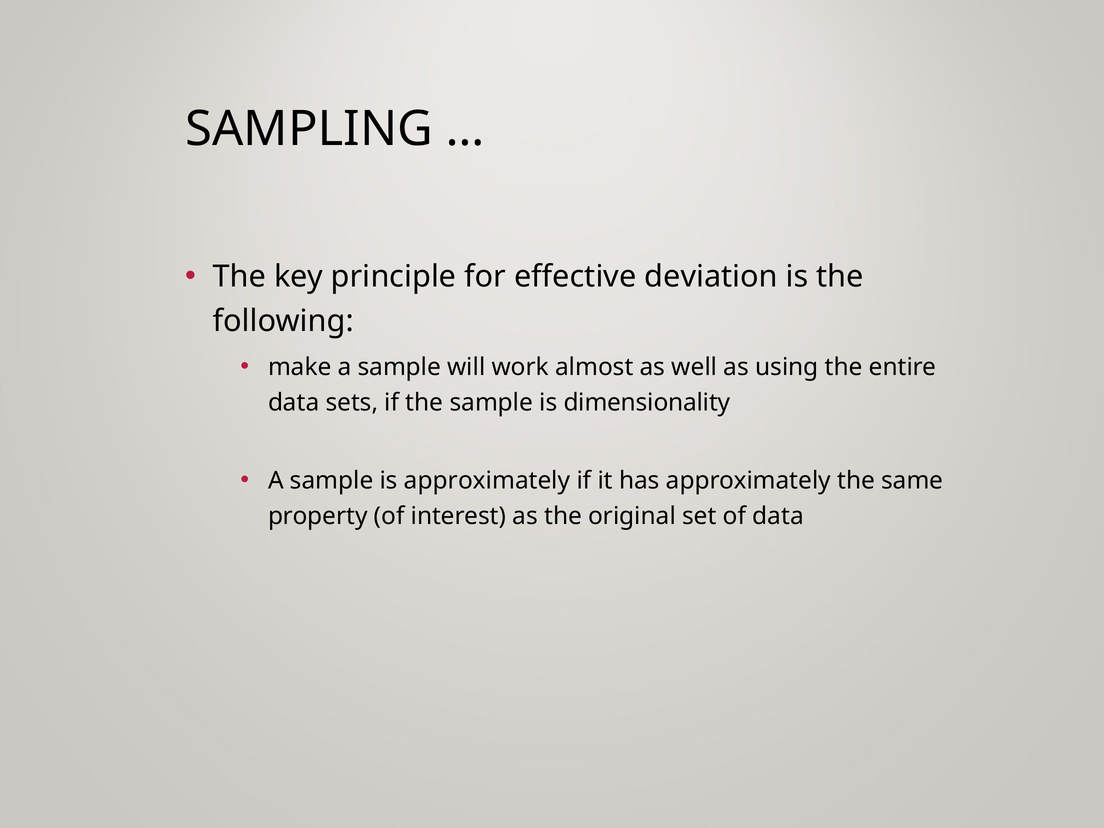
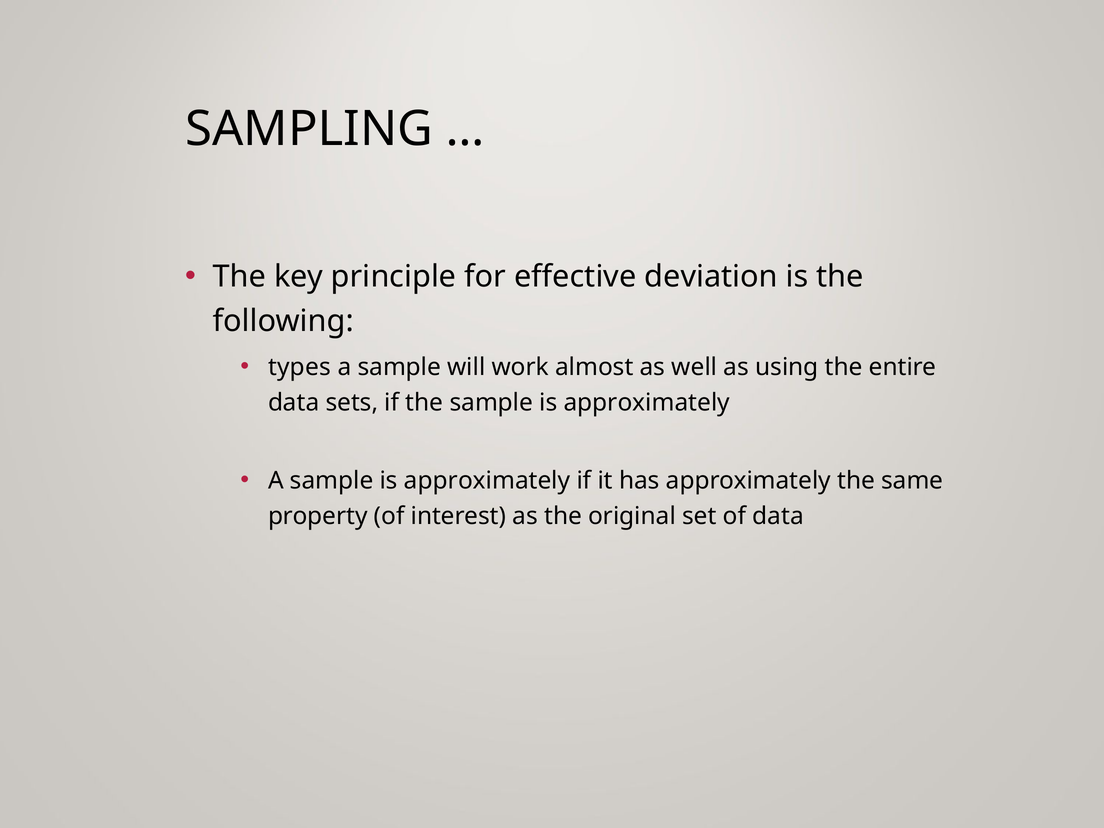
make: make -> types (300, 367)
the sample is dimensionality: dimensionality -> approximately (647, 402)
